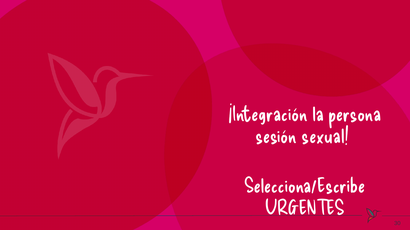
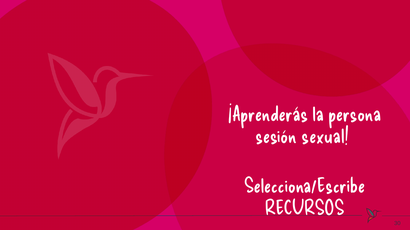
¡Integración: ¡Integración -> ¡Aprenderás (268, 115)
URGENTES: URGENTES -> RECURSOS (305, 209)
